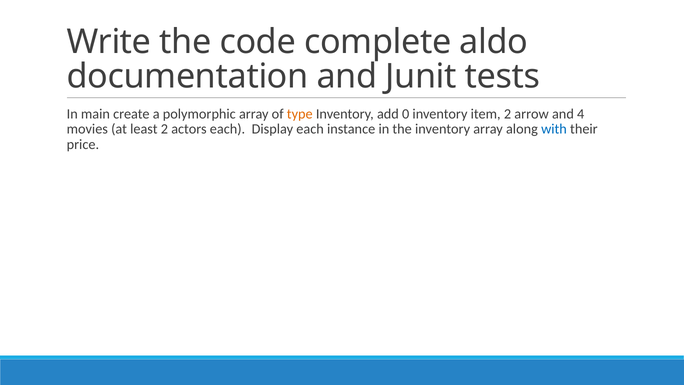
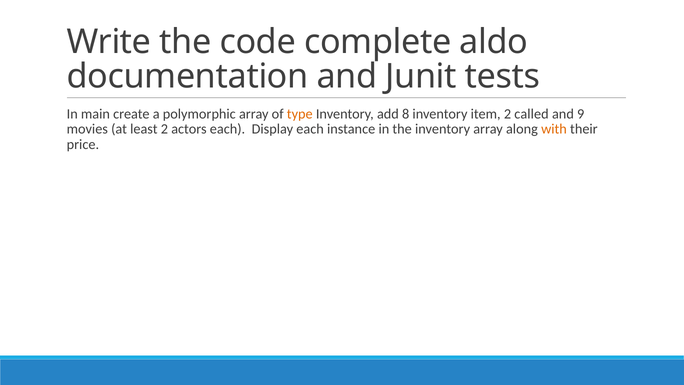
0: 0 -> 8 (406, 114)
arrow: arrow -> called (532, 114)
4: 4 -> 9 (581, 114)
with colour: blue -> orange (554, 129)
